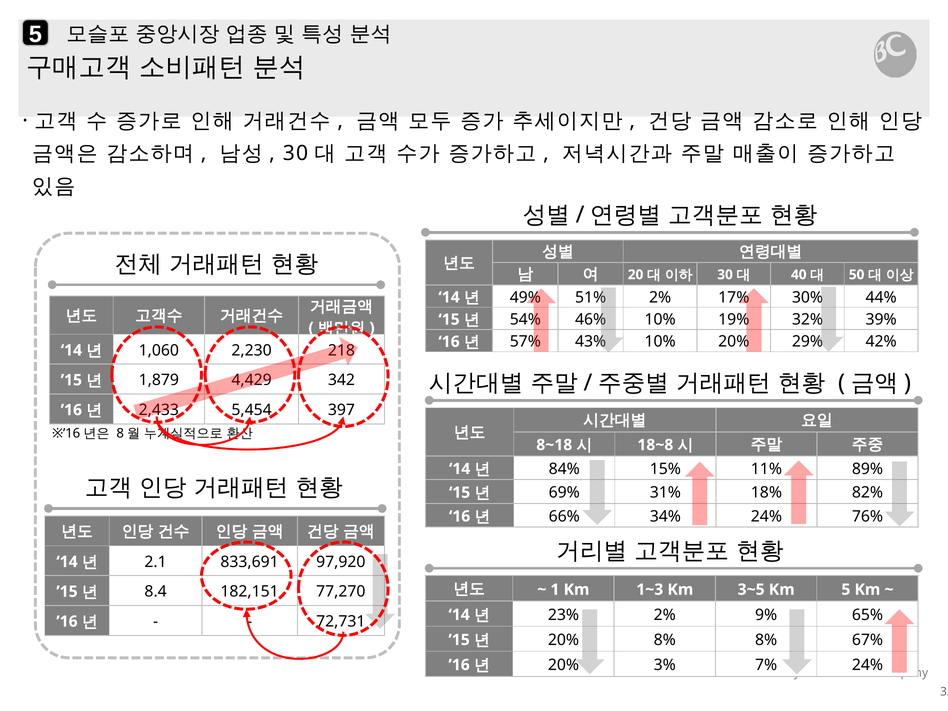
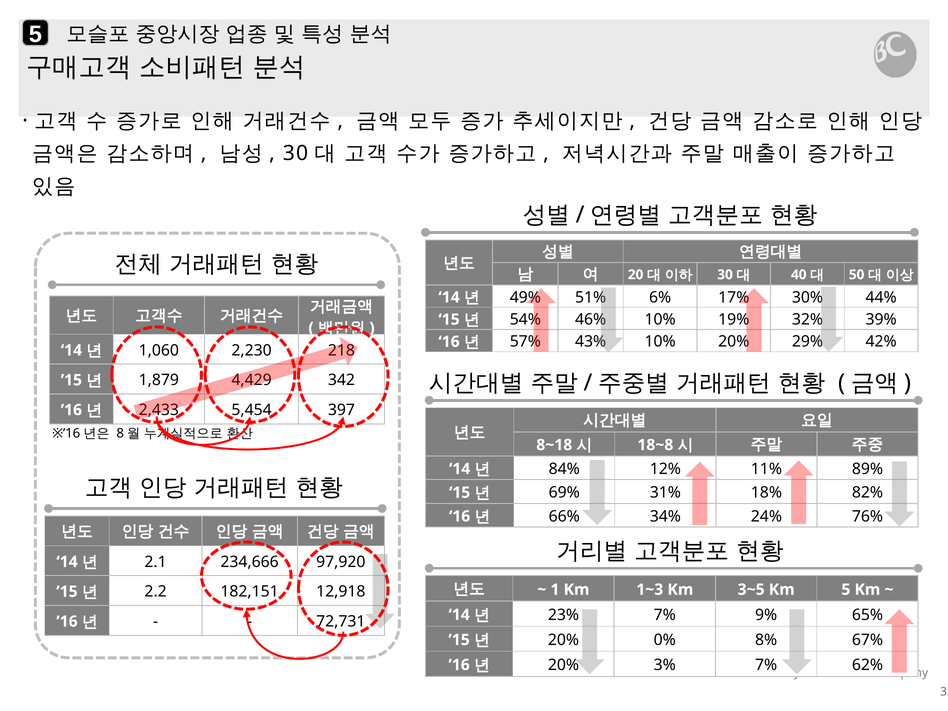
2%: 2% -> 6% (660, 297)
15%: 15% -> 12% (665, 469)
833,691: 833,691 -> 234,666 (250, 562)
8.4: 8.4 -> 2.2 (156, 592)
77,270: 77,270 -> 12,918 (341, 592)
2%: 2% -> 7% (665, 615)
8%: 8% -> 0% (665, 640)
24%: 24% -> 62% (867, 665)
